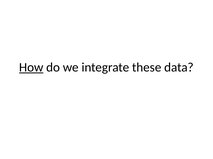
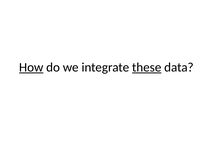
these underline: none -> present (147, 68)
